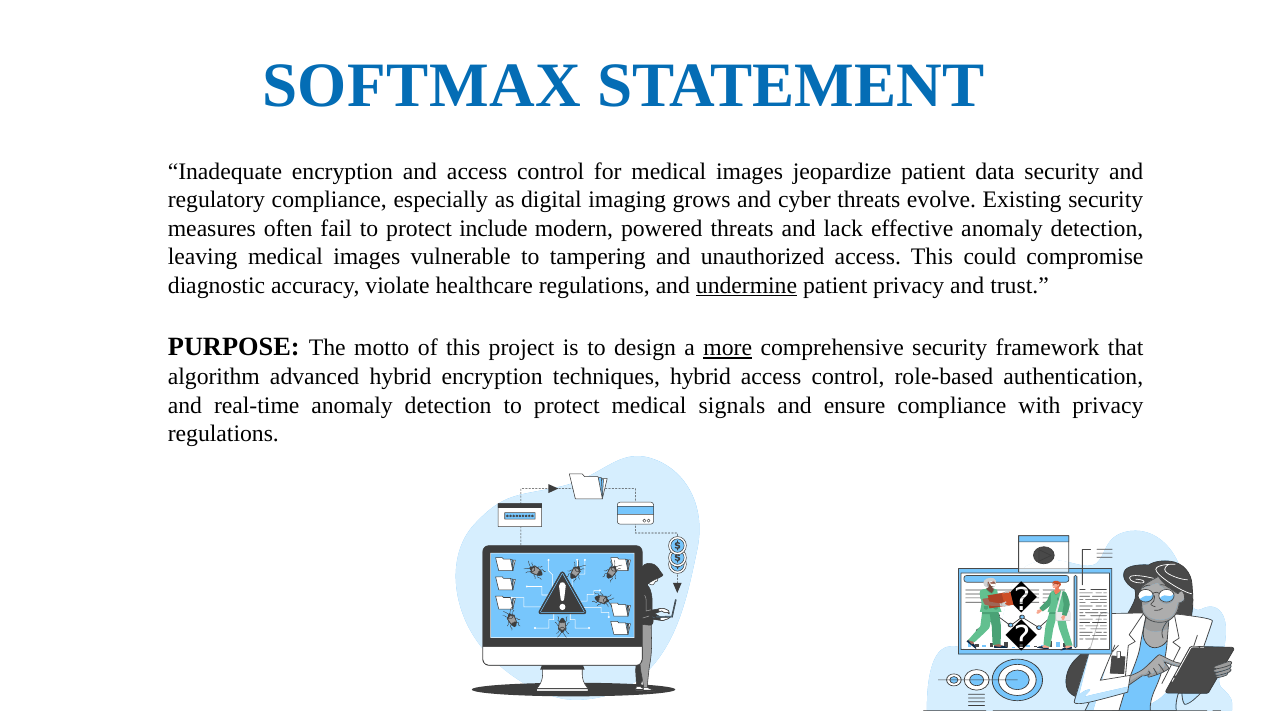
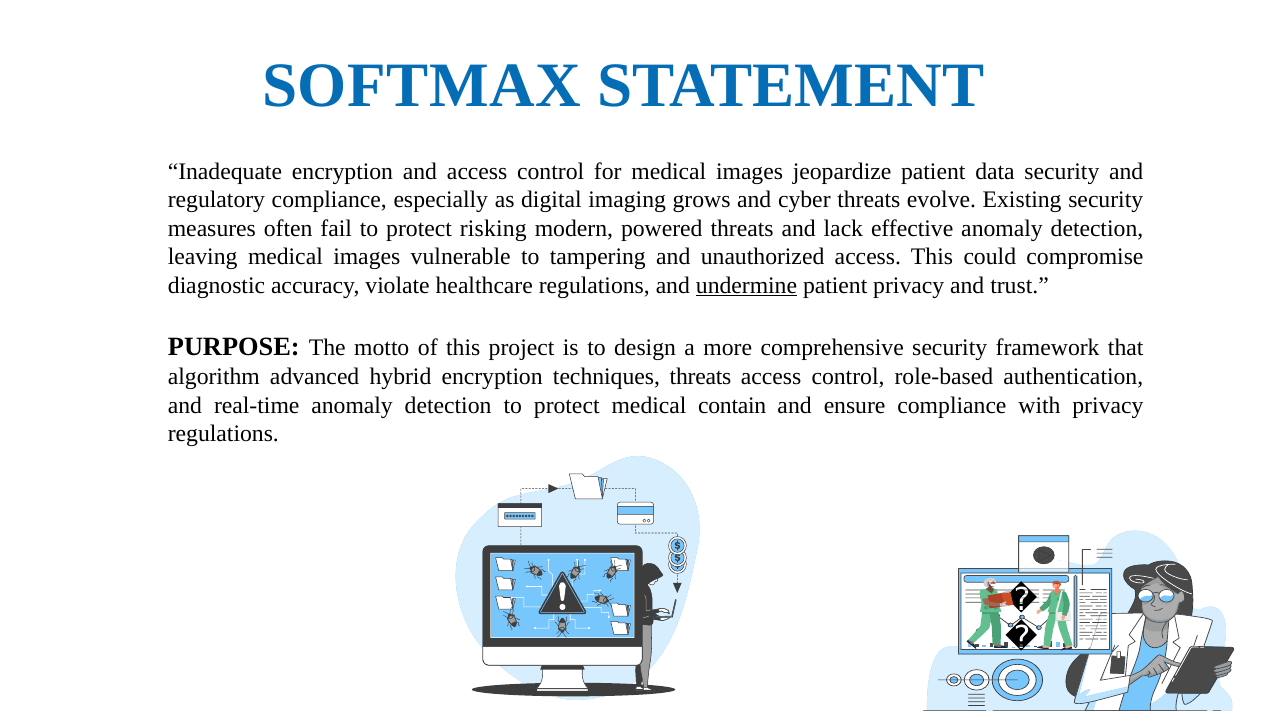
include: include -> risking (493, 228)
more underline: present -> none (728, 348)
techniques hybrid: hybrid -> threats (701, 377)
signals: signals -> contain (732, 405)
